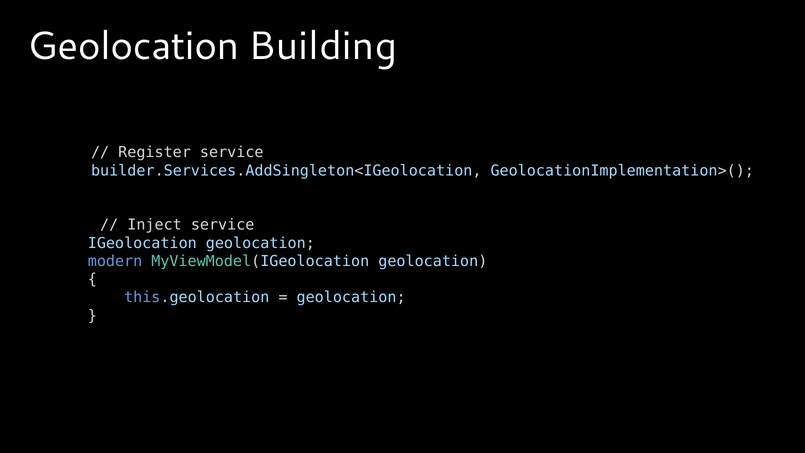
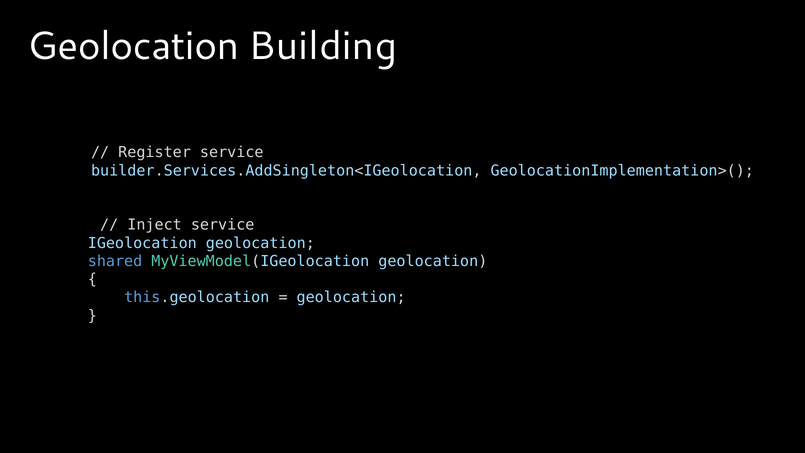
modern: modern -> shared (115, 261)
